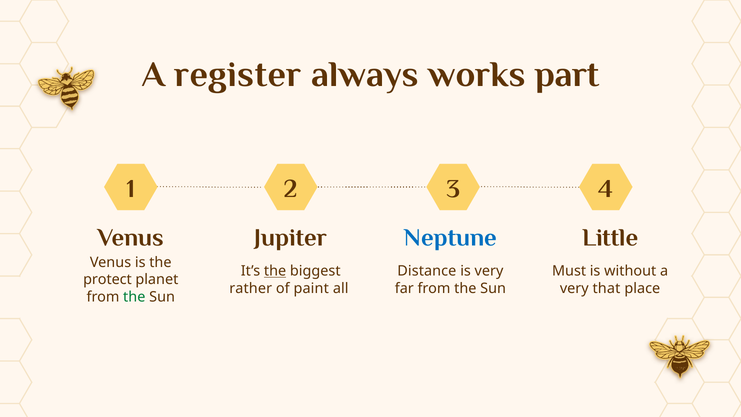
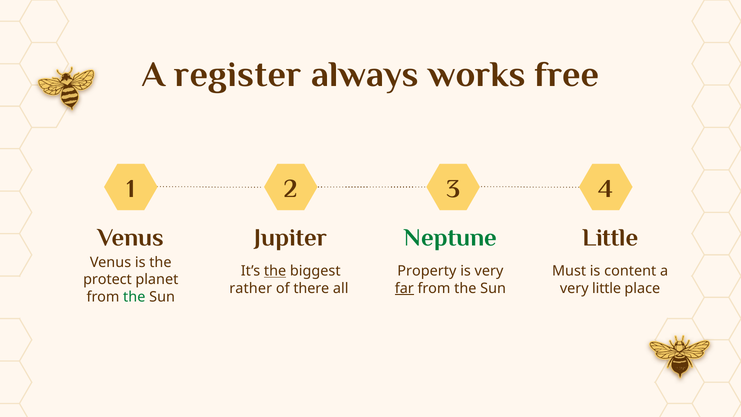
part: part -> free (567, 74)
Neptune colour: blue -> green (450, 237)
Distance: Distance -> Property (427, 271)
without: without -> content (630, 271)
paint: paint -> there (311, 288)
far underline: none -> present (404, 288)
very that: that -> little (607, 288)
